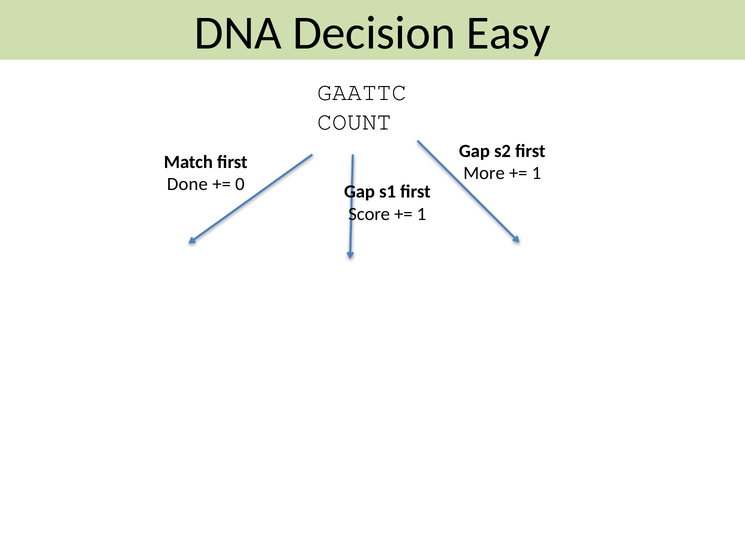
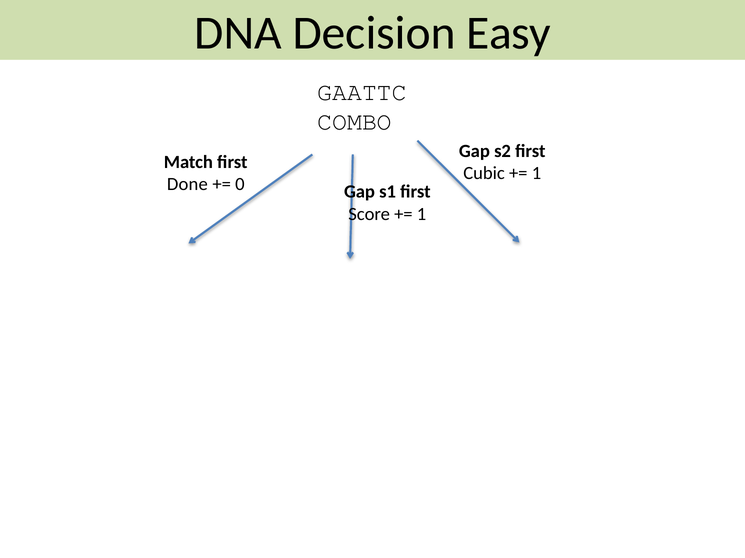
COUNT: COUNT -> COMBO (355, 122)
More: More -> Cubic (484, 174)
